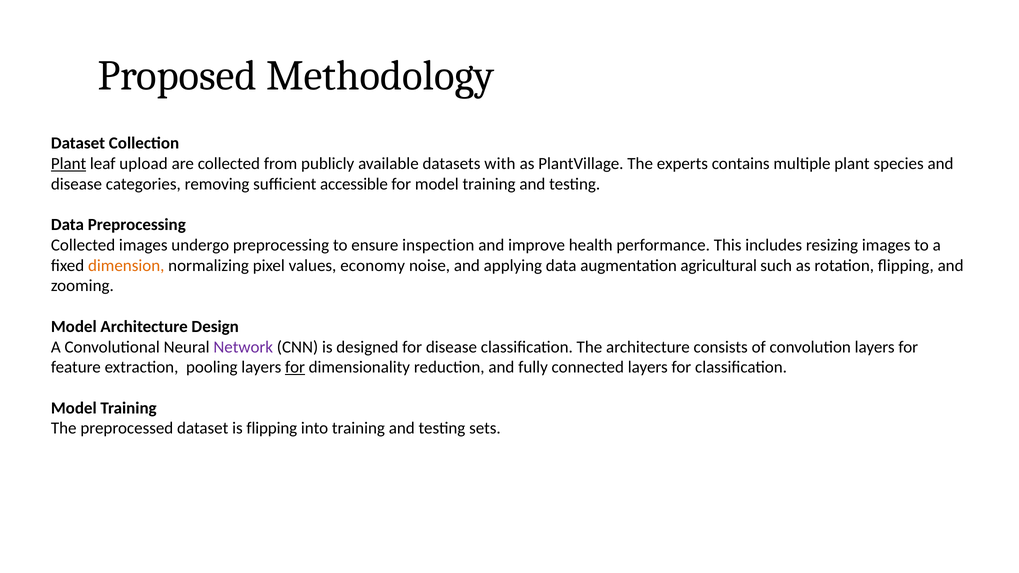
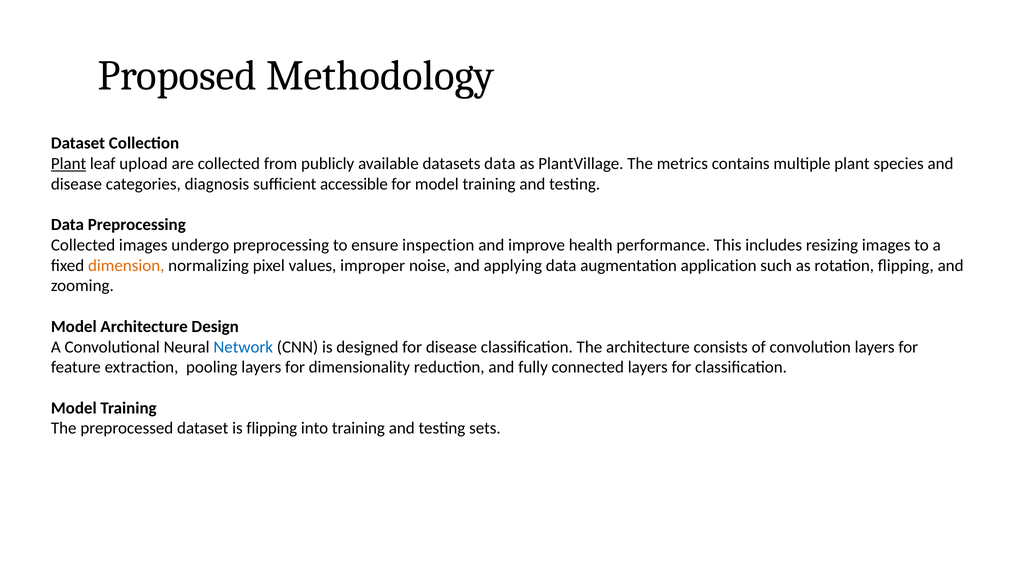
datasets with: with -> data (500, 164)
experts: experts -> metrics (682, 164)
removing: removing -> diagnosis (217, 184)
economy: economy -> improper (373, 265)
agricultural: agricultural -> application (719, 265)
Network colour: purple -> blue (243, 347)
for underline: present -> none (295, 367)
